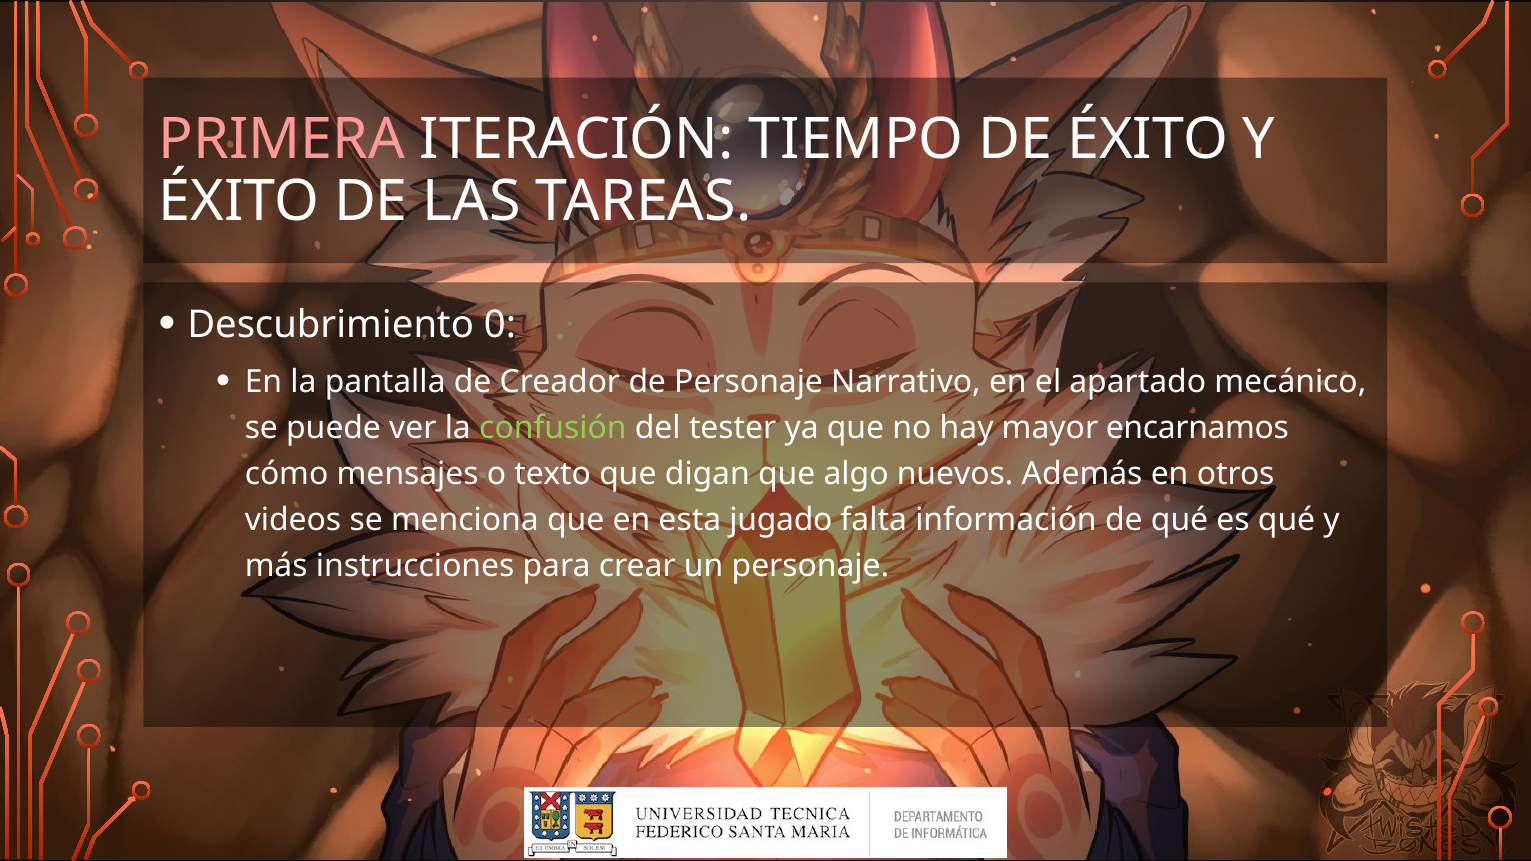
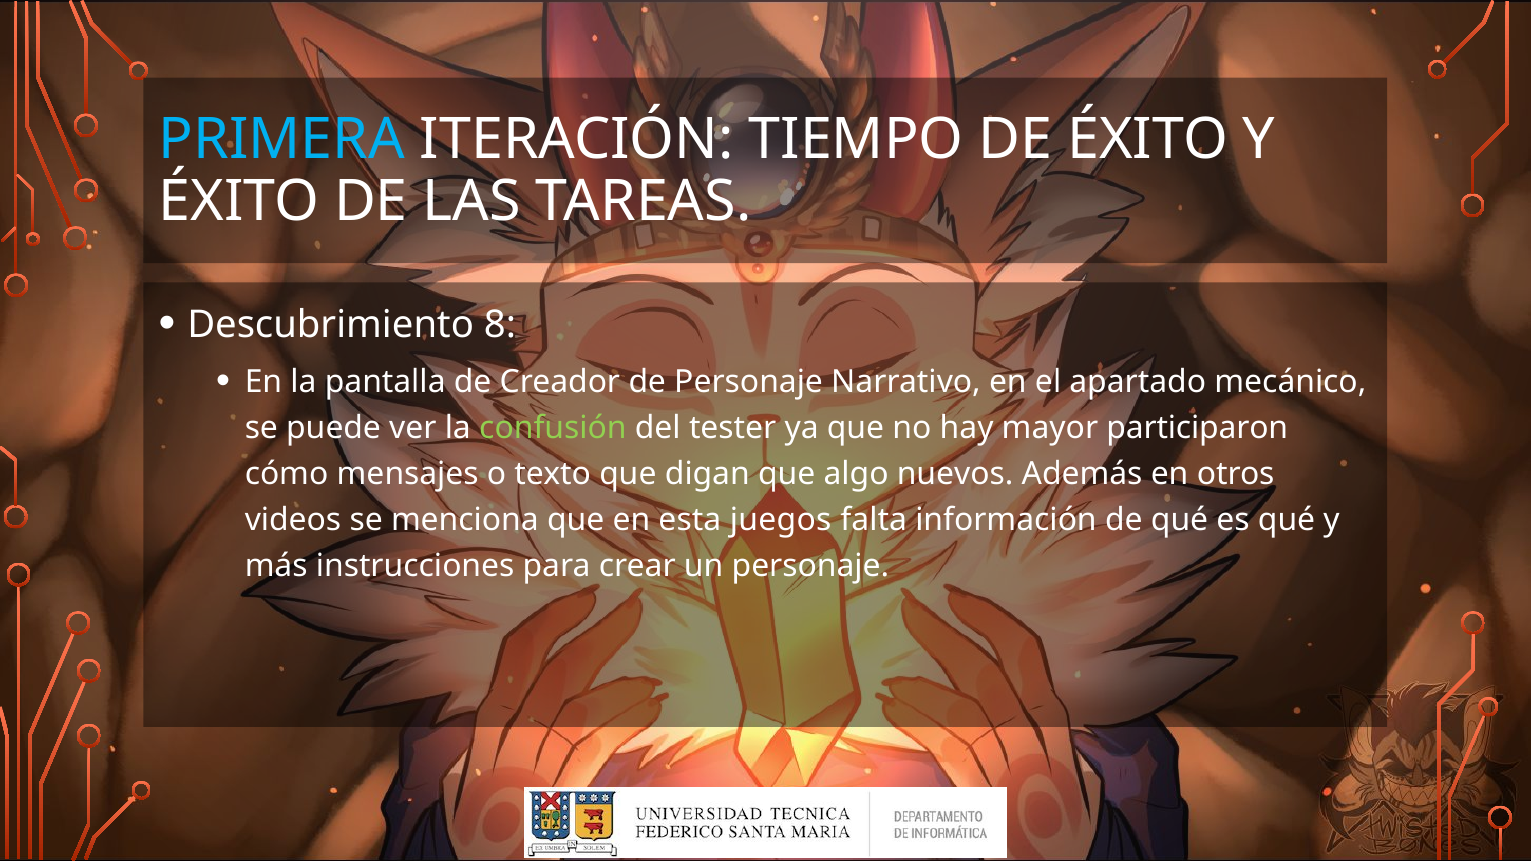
PRIMERA colour: pink -> light blue (282, 139)
0: 0 -> 8 (500, 325)
encarnamos: encarnamos -> participaron (1197, 428)
jugado: jugado -> juegos (781, 520)
